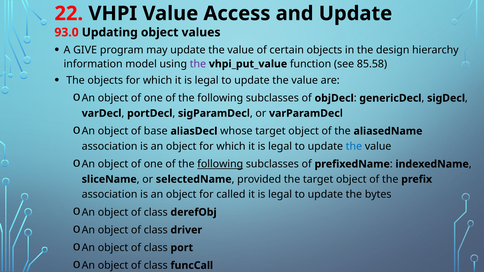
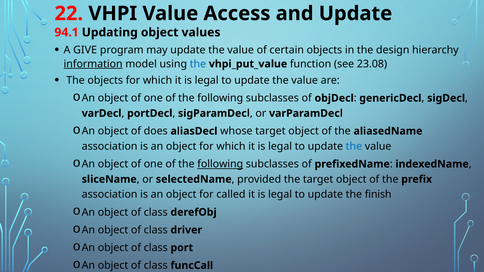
93.0: 93.0 -> 94.1 (67, 32)
information underline: none -> present (93, 64)
the colour: purple -> blue (198, 64)
85.58: 85.58 -> 23.08 (372, 64)
base: base -> does (156, 131)
bytes: bytes -> finish (378, 195)
